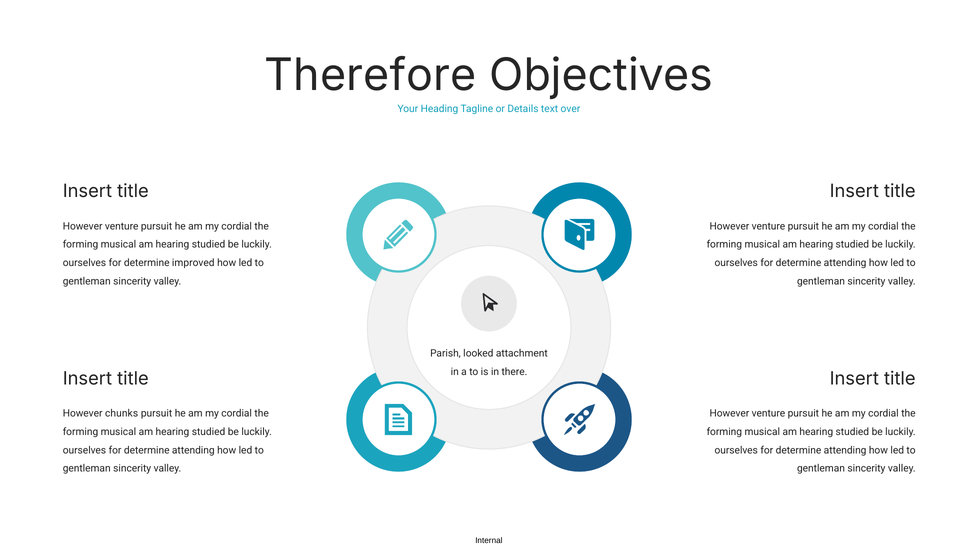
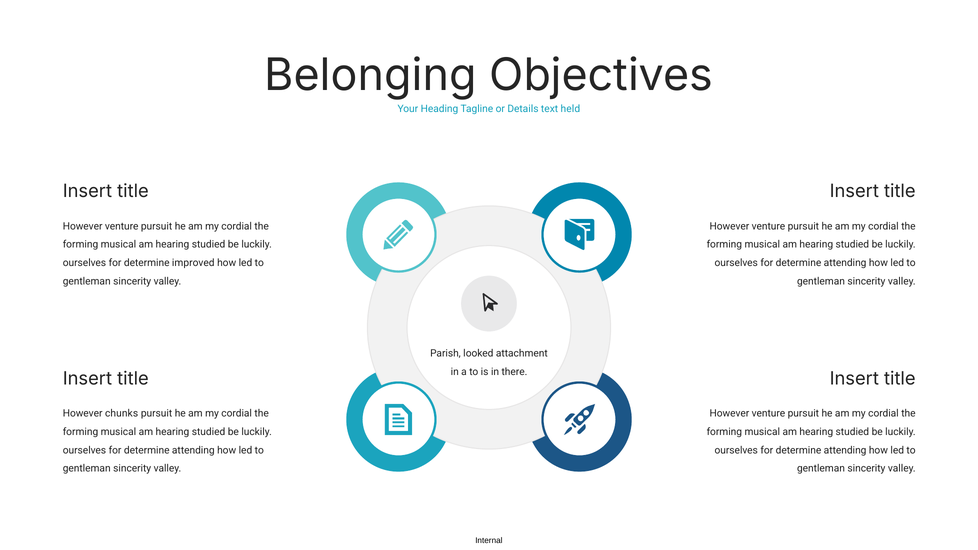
Therefore: Therefore -> Belonging (370, 76)
over: over -> held (570, 109)
